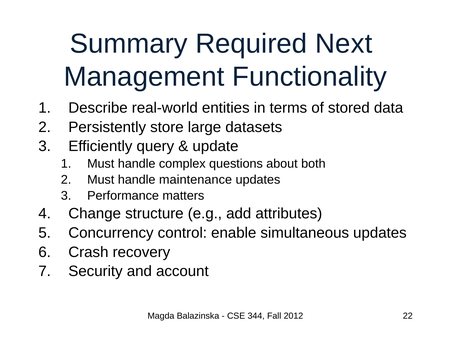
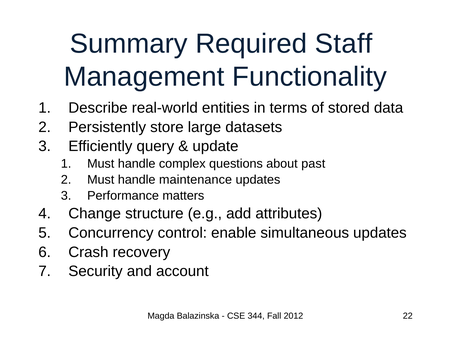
Next: Next -> Staff (344, 44)
both: both -> past (313, 164)
